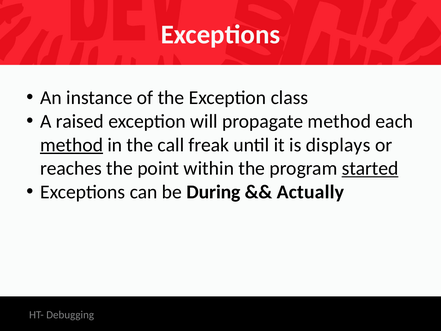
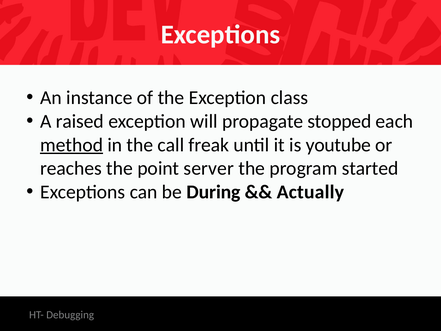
propagate method: method -> stopped (339, 121)
displays: displays -> youtube (338, 145)
within: within -> server (209, 168)
started underline: present -> none (370, 168)
